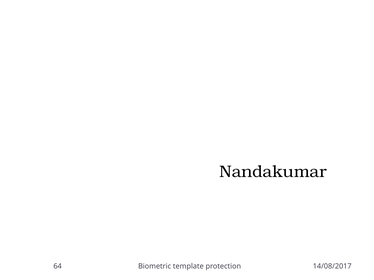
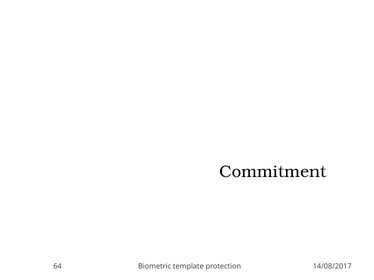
Nandakumar: Nandakumar -> Commitment (273, 172)
